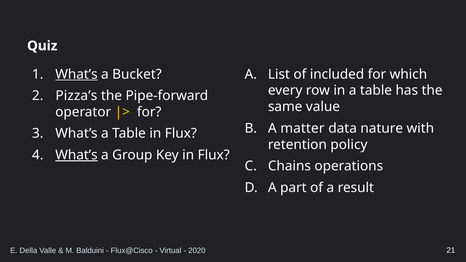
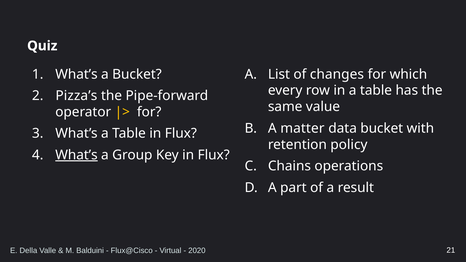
included: included -> changes (337, 74)
What’s underline: present -> none (76, 74)
data nature: nature -> bucket (382, 128)
